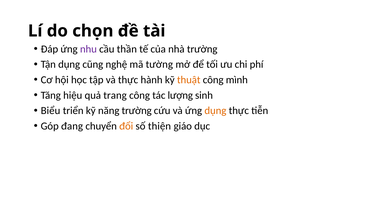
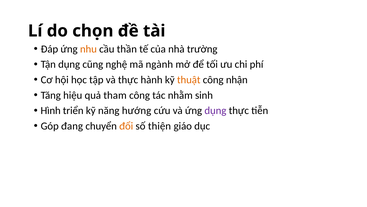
nhu colour: purple -> orange (88, 49)
tường: tường -> ngành (159, 64)
mình: mình -> nhận (237, 80)
trang: trang -> tham (115, 95)
lượng: lượng -> nhằm (180, 95)
Biểu: Biểu -> Hình (51, 110)
năng trường: trường -> hướng (137, 110)
dụng colour: orange -> purple (215, 110)
